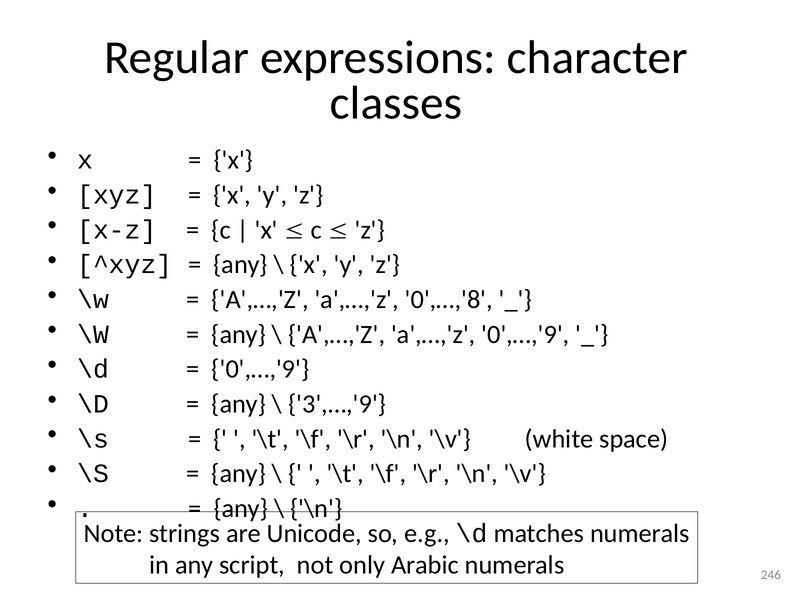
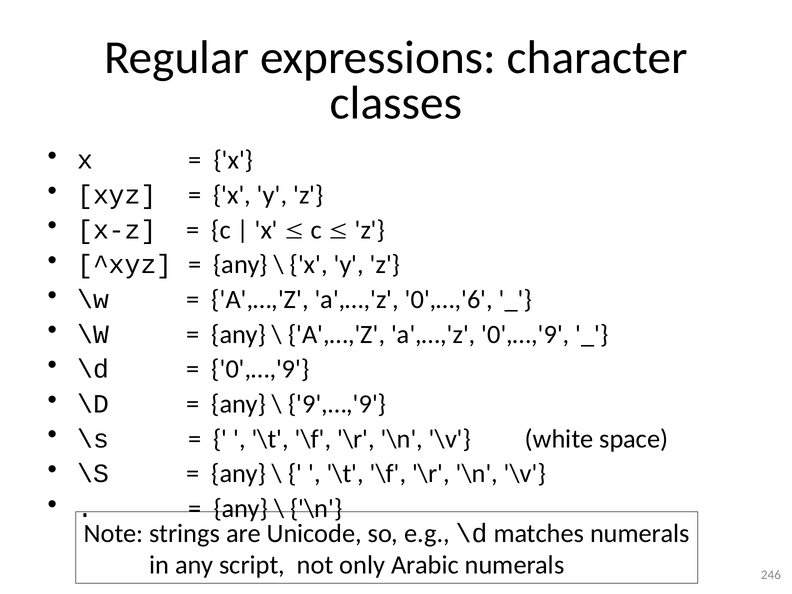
0',…,'8: 0',…,'8 -> 0',…,'6 (449, 300)
3',…,'9: 3',…,'9 -> 9',…,'9 (337, 404)
